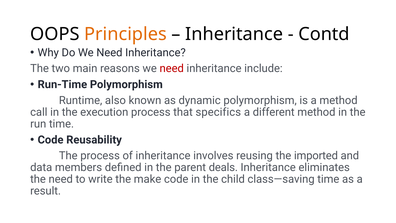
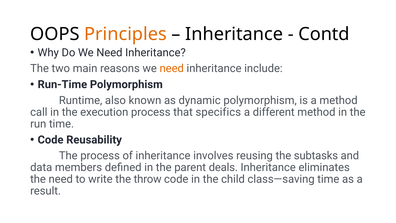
need colour: red -> orange (172, 68)
imported: imported -> subtasks (316, 156)
make: make -> throw (148, 179)
